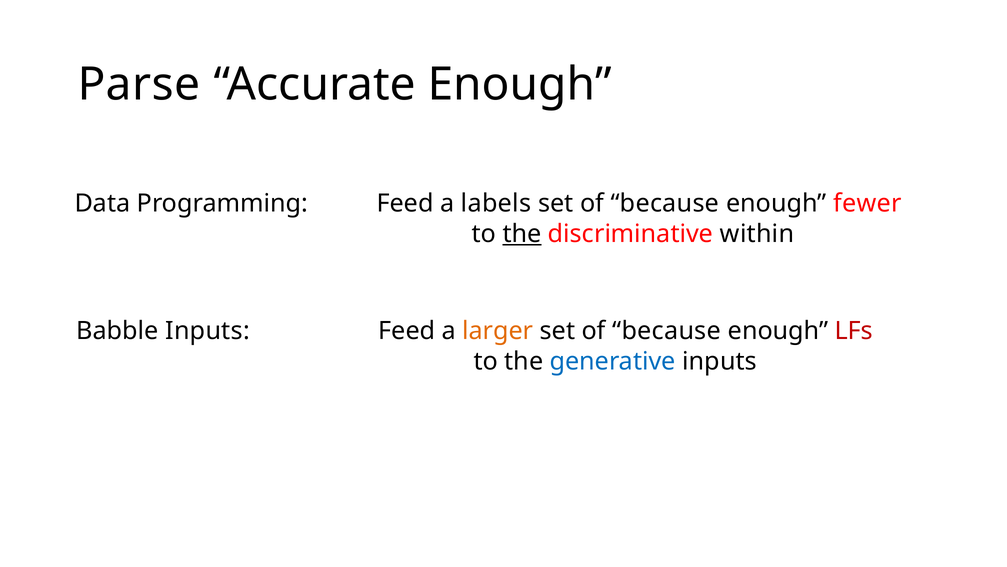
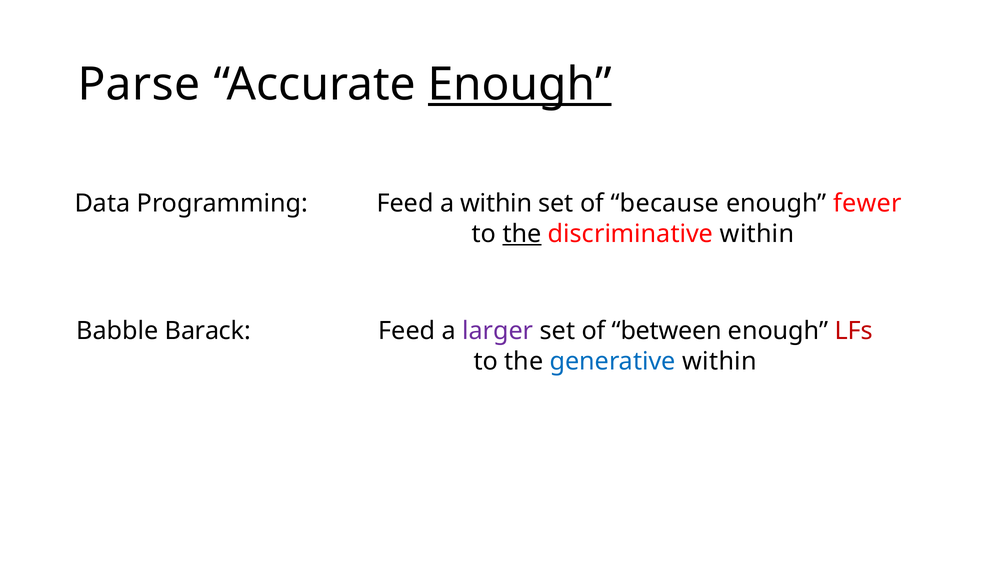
Enough underline: none -> present (520, 85)
a labels: labels -> within (496, 203)
Babble Inputs: Inputs -> Barack (208, 331)
larger colour: orange -> purple (498, 331)
because: because -> between (667, 331)
generative inputs: inputs -> within (720, 361)
